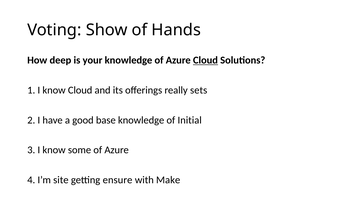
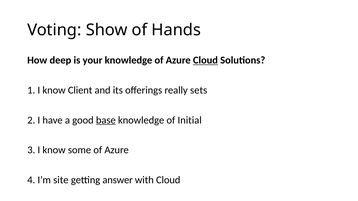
know Cloud: Cloud -> Client (80, 90)
base underline: none -> present (106, 120)
ensure: ensure -> answer (118, 180)
with Make: Make -> Cloud (168, 180)
